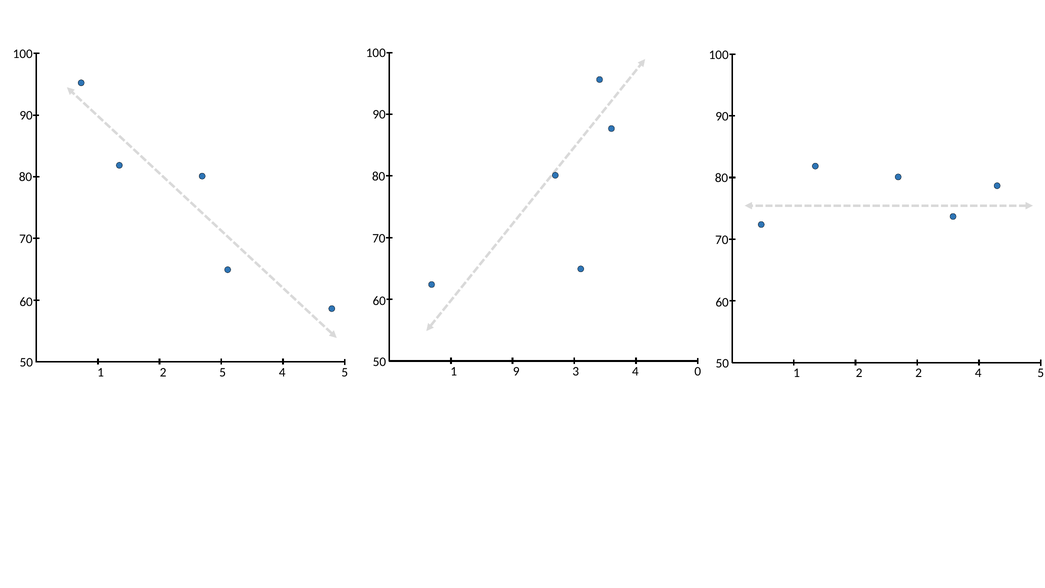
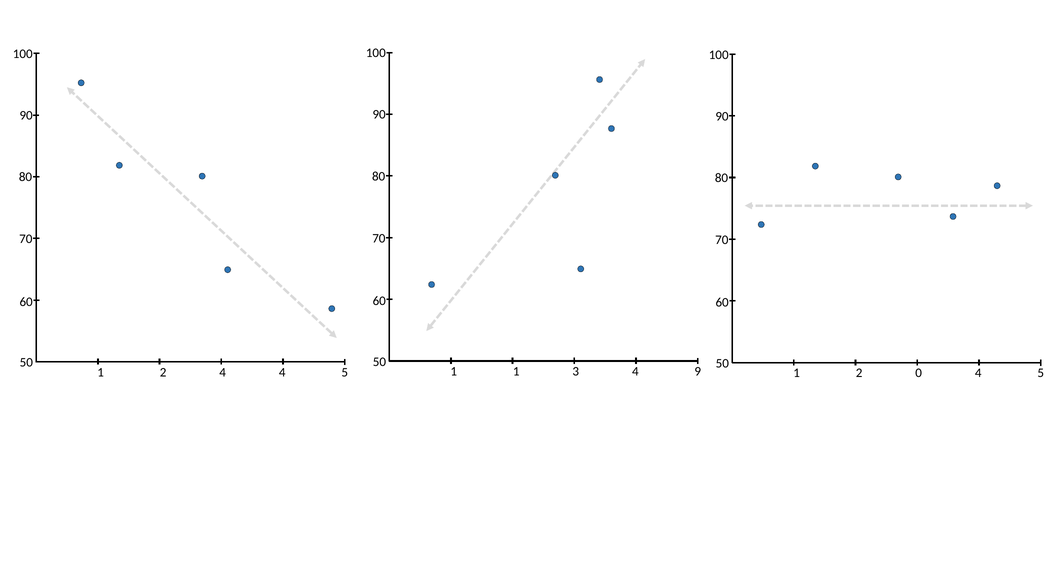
1 9: 9 -> 1 (516, 371)
0: 0 -> 9 (698, 371)
2 5: 5 -> 4 (223, 372)
2 2: 2 -> 0 (919, 373)
